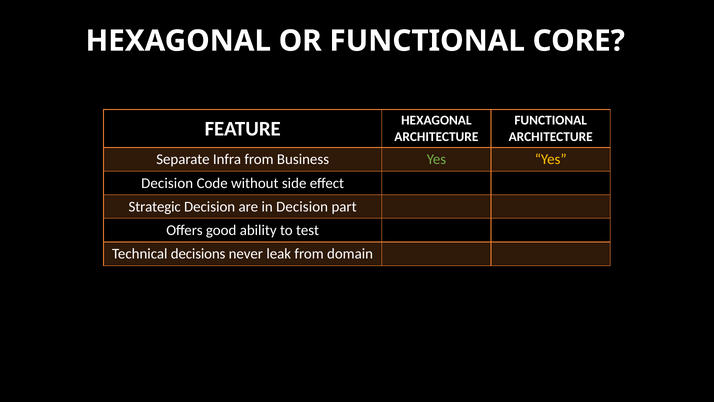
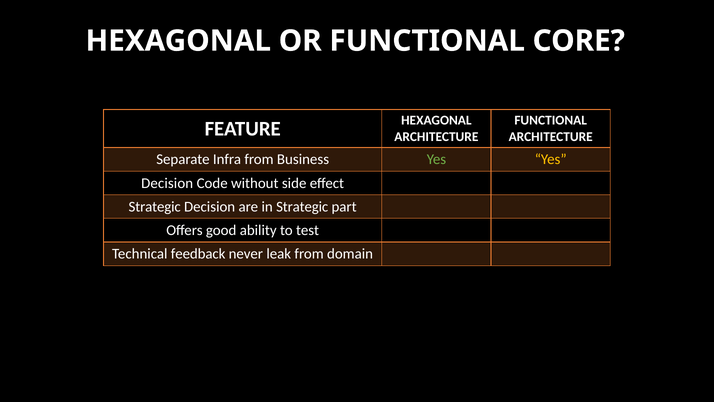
in Decision: Decision -> Strategic (302, 207)
decisions: decisions -> feedback (198, 254)
